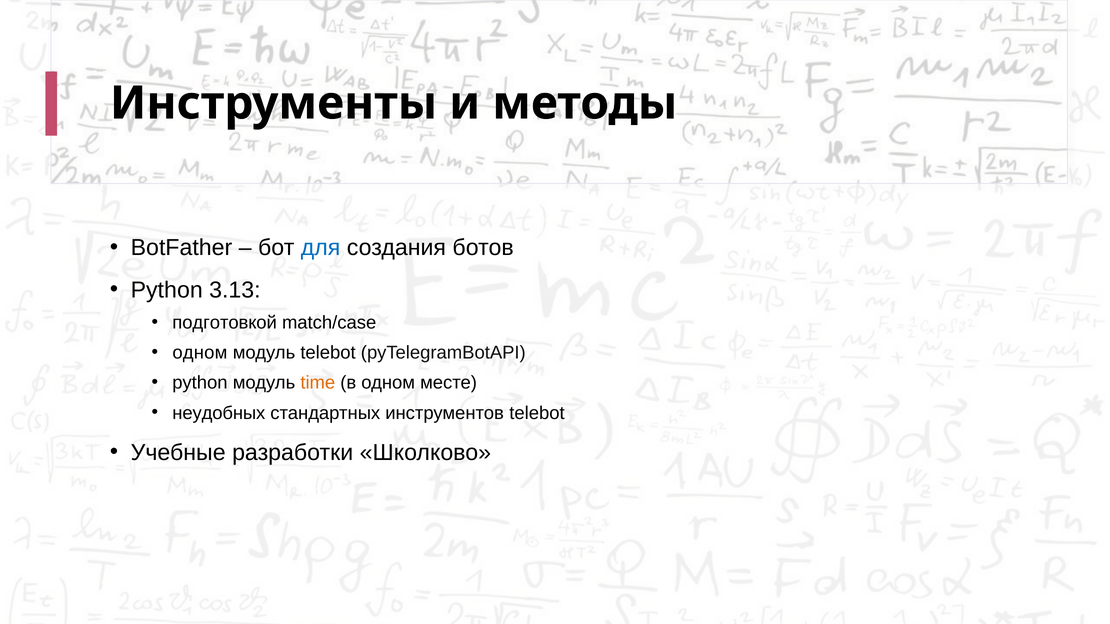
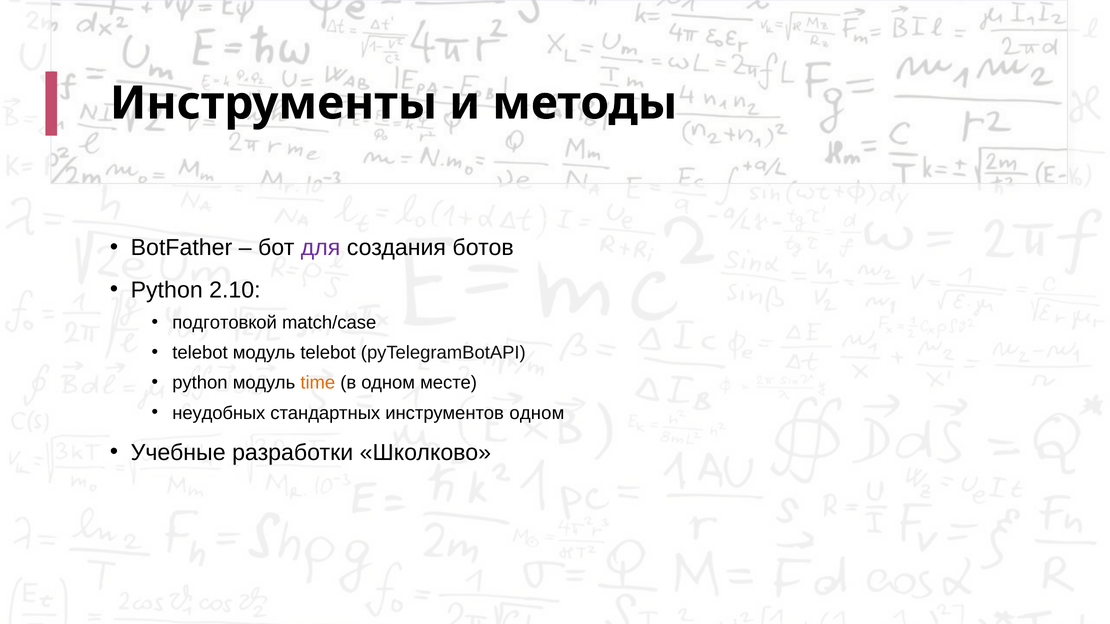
для colour: blue -> purple (321, 248)
3.13: 3.13 -> 2.10 (235, 290)
одном: одном -> telebot (200, 353)
инструментов telebot: telebot -> одном (537, 413)
